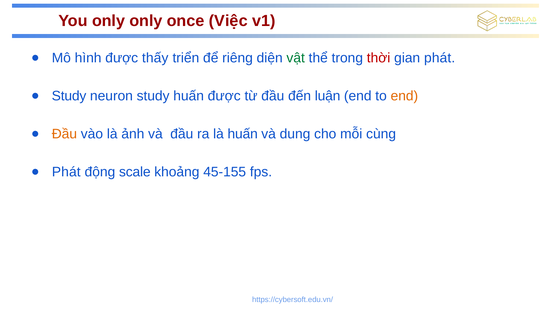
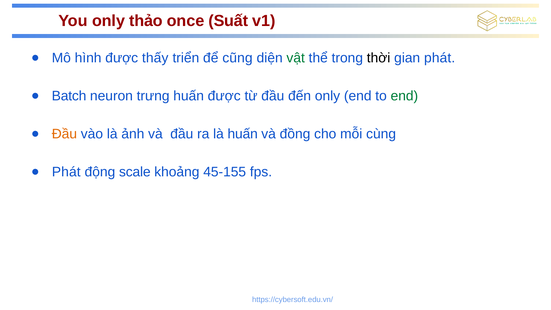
only only: only -> thảo (146, 21)
Việc: Việc -> Suất (228, 21)
riêng: riêng -> cũng (237, 58)
thời colour: red -> black (379, 58)
Study: Study -> Batch (69, 96)
neuron study: study -> trưng (153, 96)
đến luận: luận -> only (327, 96)
end colour: orange -> green (404, 96)
dung: dung -> đồng (295, 134)
